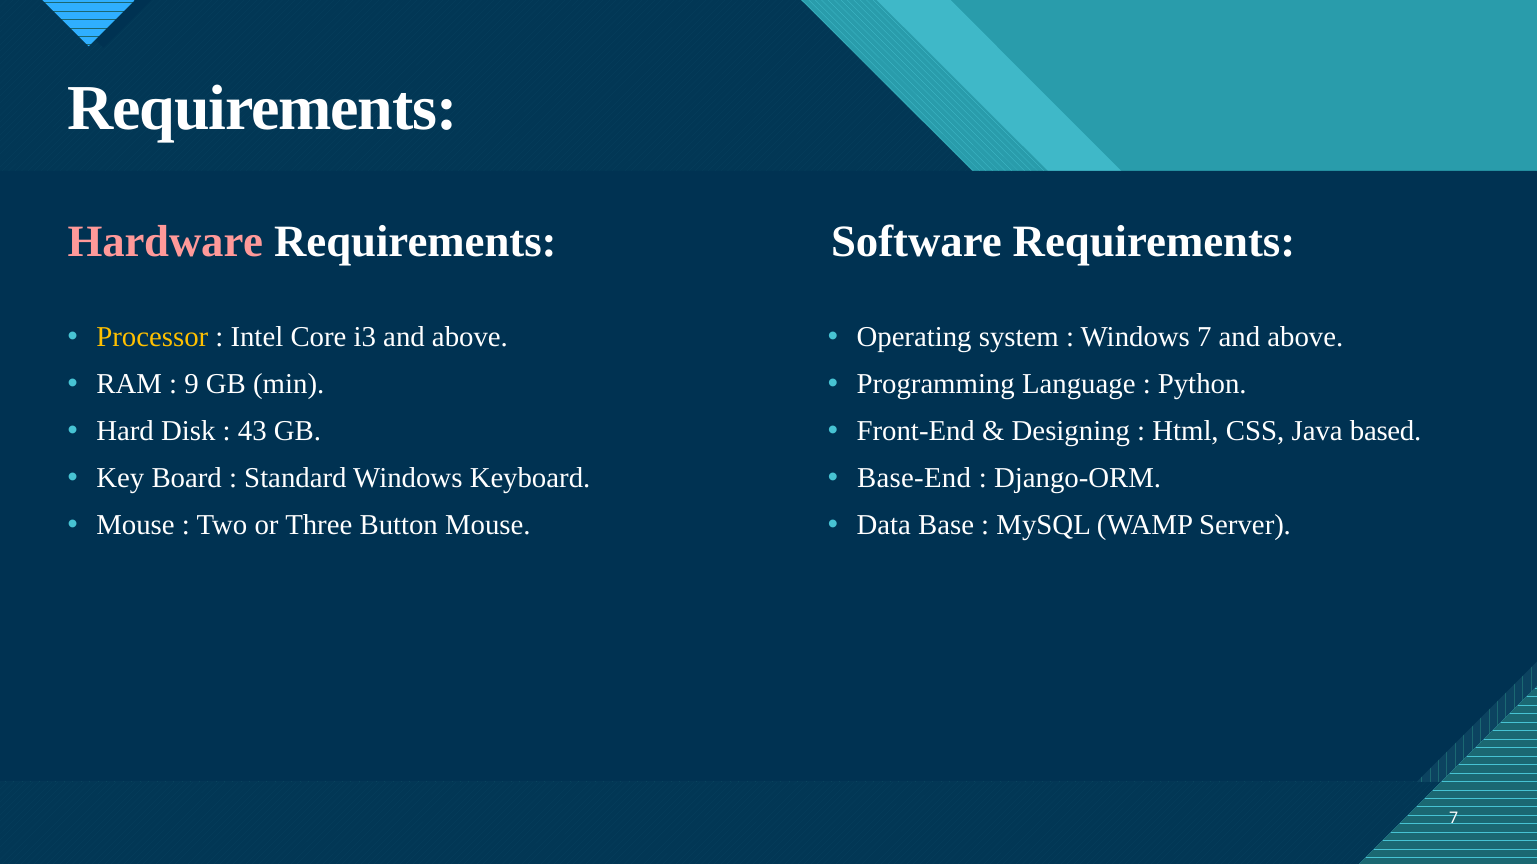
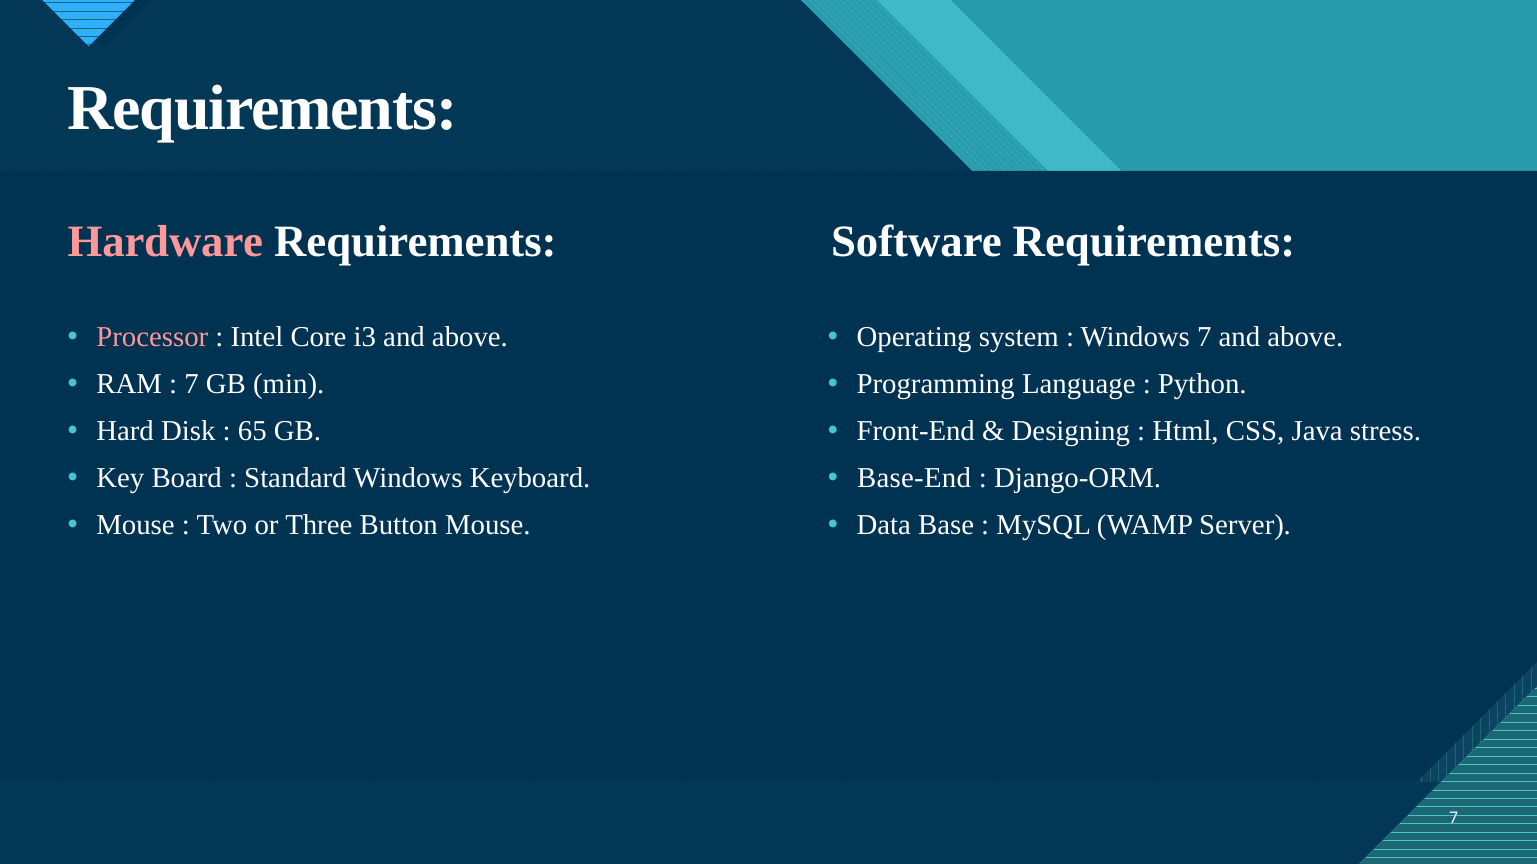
Processor colour: yellow -> pink (152, 337)
9: 9 -> 7 (192, 384)
43: 43 -> 65 (252, 431)
based: based -> stress (1385, 431)
